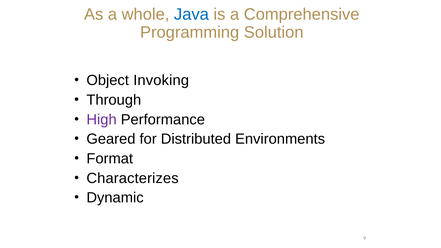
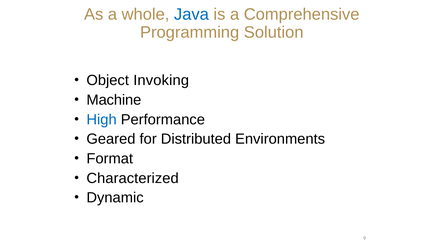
Through: Through -> Machine (114, 100)
High colour: purple -> blue (102, 120)
Characterizes: Characterizes -> Characterized (133, 178)
